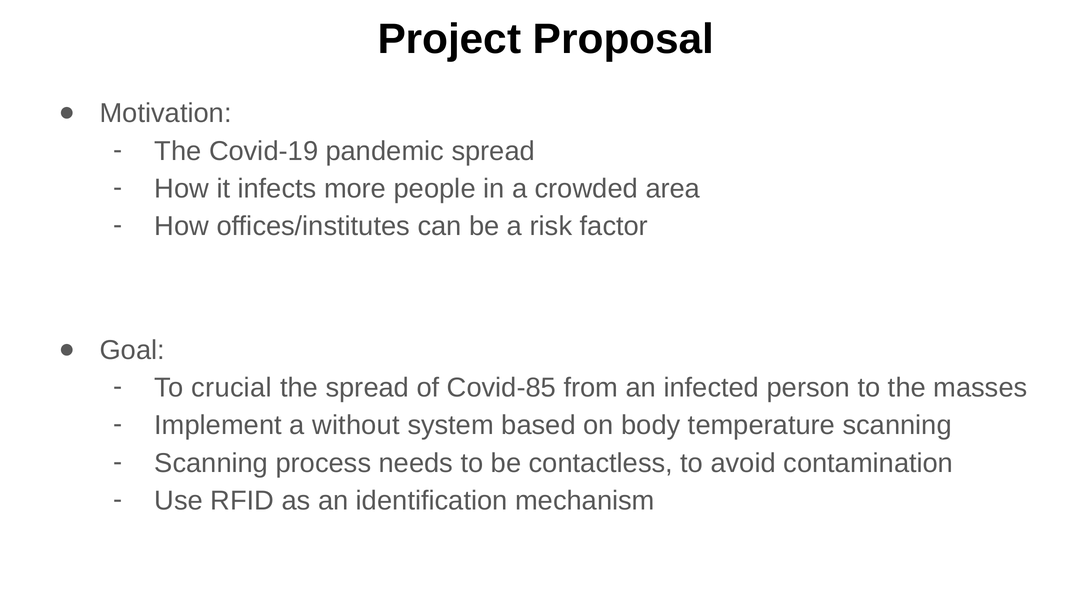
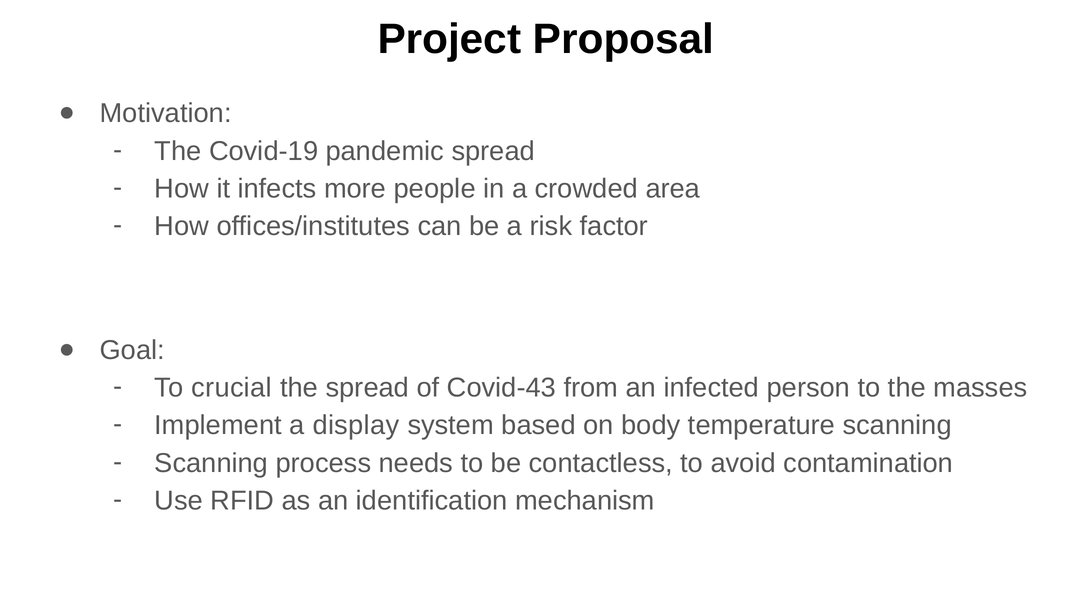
Covid-85: Covid-85 -> Covid-43 (501, 388)
without: without -> display (356, 426)
